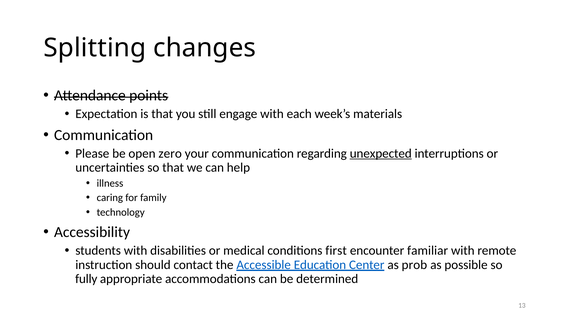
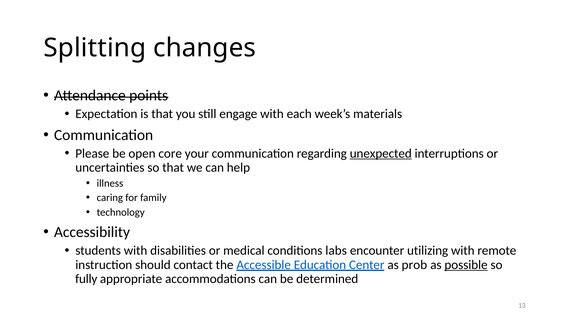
zero: zero -> core (170, 153)
first: first -> labs (336, 251)
familiar: familiar -> utilizing (428, 251)
possible underline: none -> present (466, 265)
